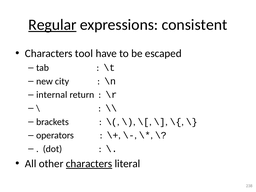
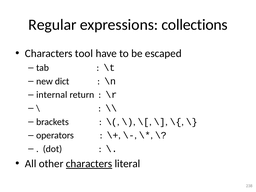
Regular underline: present -> none (52, 25)
consistent: consistent -> collections (195, 25)
city: city -> dict (62, 81)
